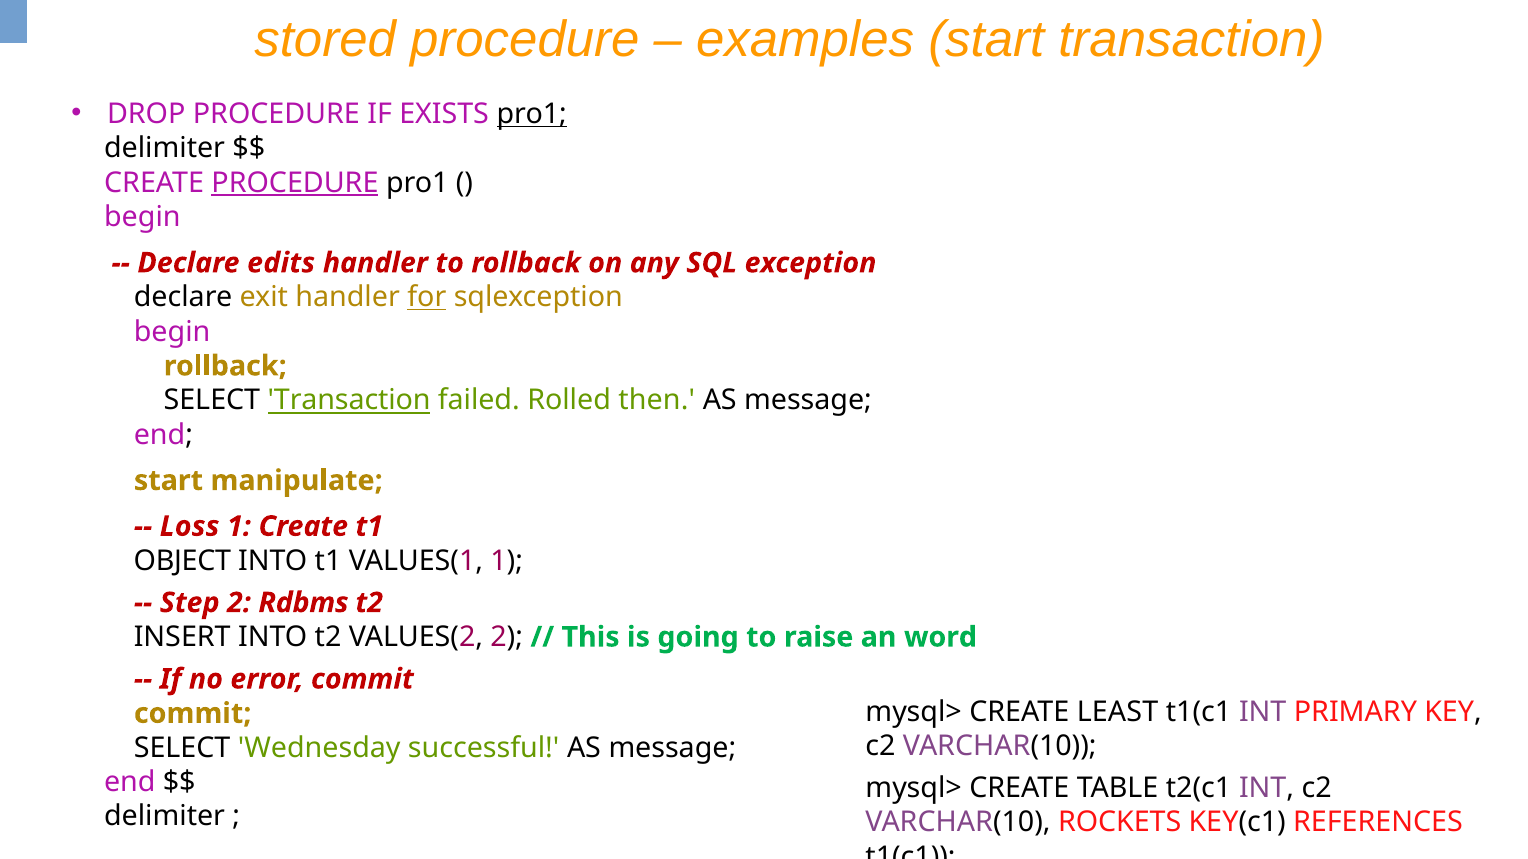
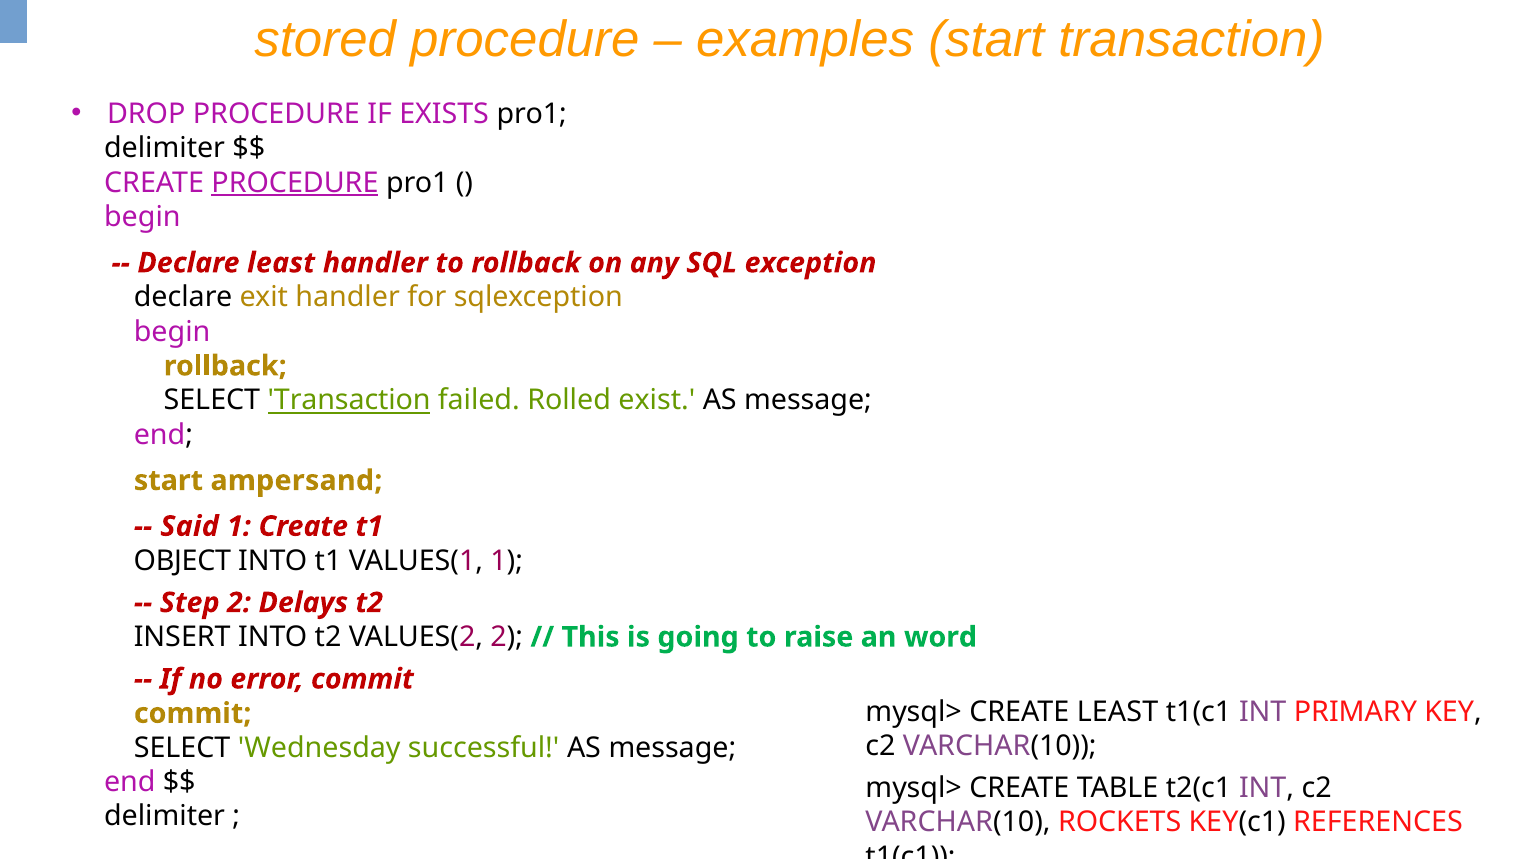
pro1 underline: present -> none (532, 114)
Declare edits: edits -> least (281, 263)
for underline: present -> none (427, 297)
then: then -> exist (657, 401)
manipulate: manipulate -> ampersand (296, 481)
Loss: Loss -> Said (190, 527)
Rdbms: Rdbms -> Delays (303, 603)
